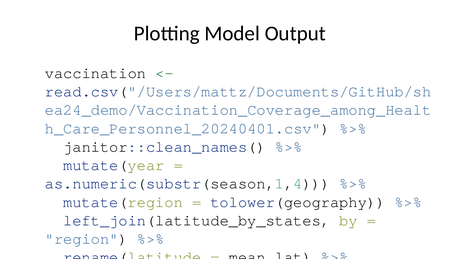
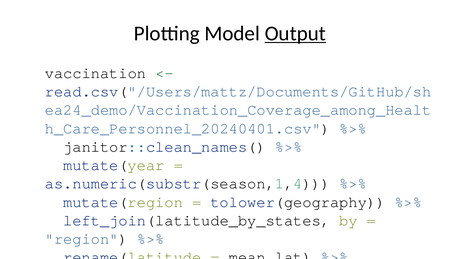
Output underline: none -> present (295, 33)
